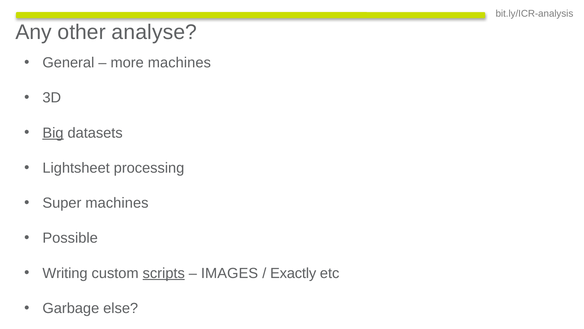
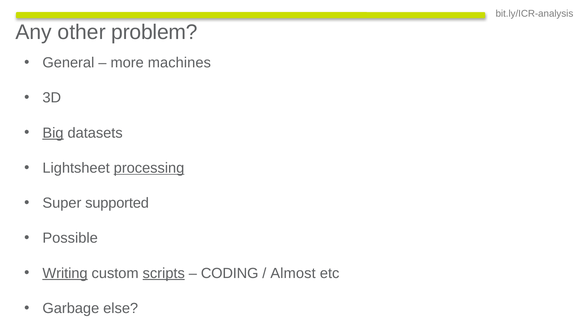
analyse: analyse -> problem (154, 32)
processing underline: none -> present (149, 168)
Super machines: machines -> supported (117, 203)
Writing underline: none -> present (65, 273)
IMAGES: IMAGES -> CODING (230, 273)
Exactly: Exactly -> Almost (293, 273)
